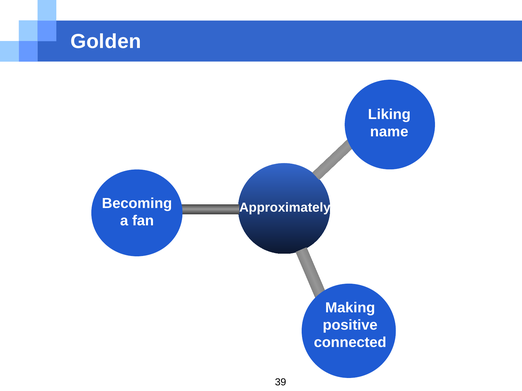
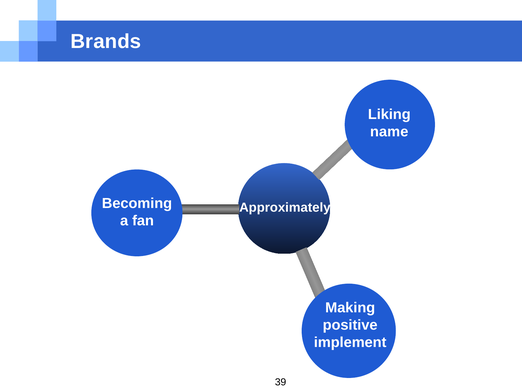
Golden: Golden -> Brands (106, 41)
connected: connected -> implement (350, 343)
